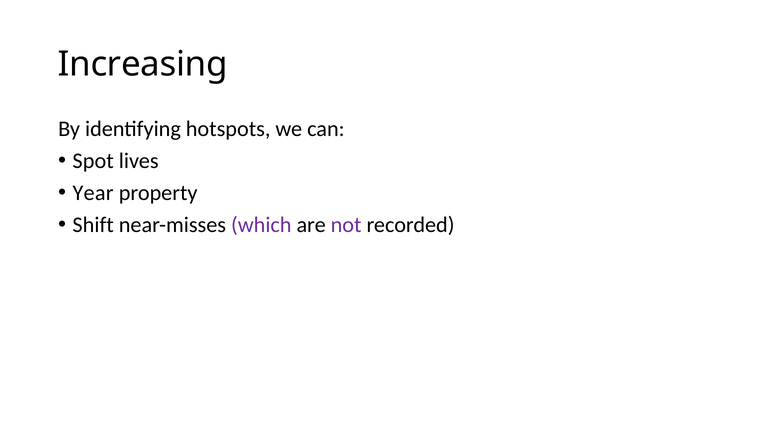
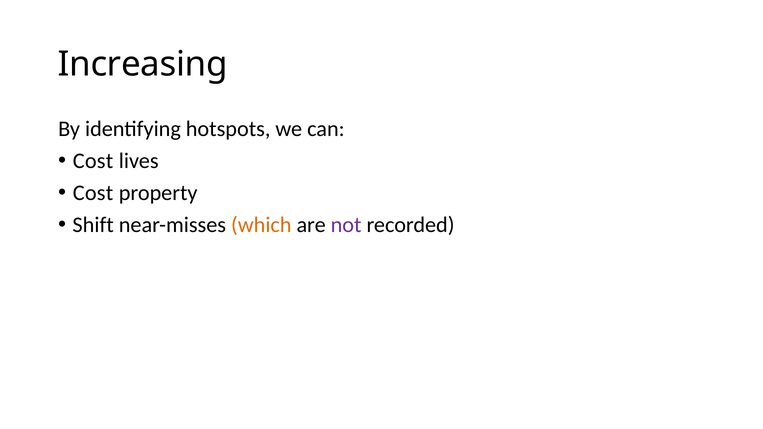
Spot: Spot -> Cost (93, 161)
Year: Year -> Cost (93, 193)
which colour: purple -> orange (261, 225)
